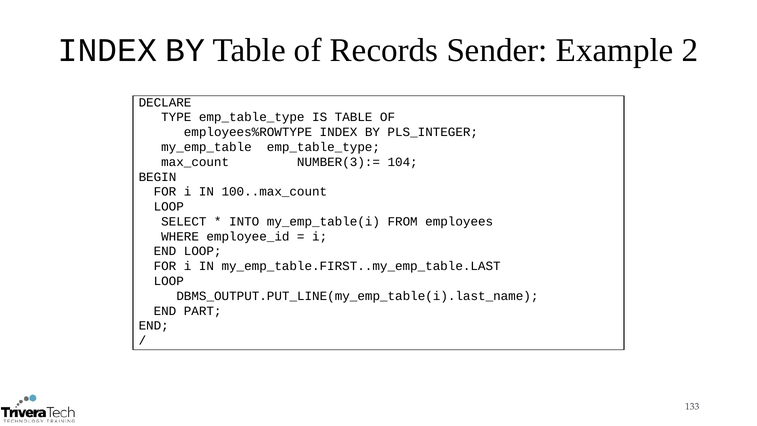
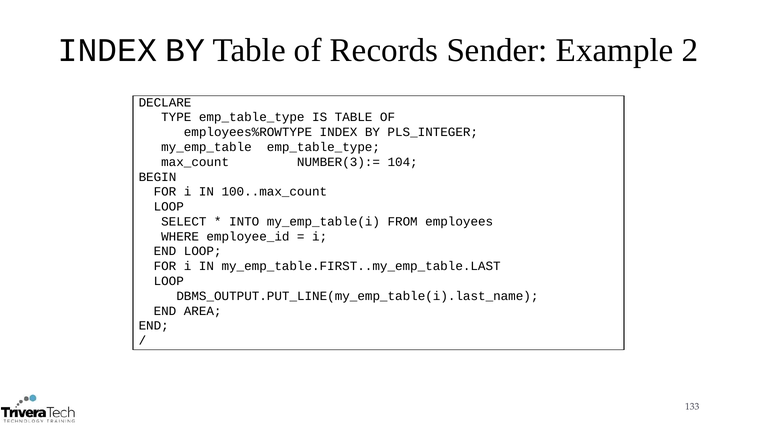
PART: PART -> AREA (203, 311)
